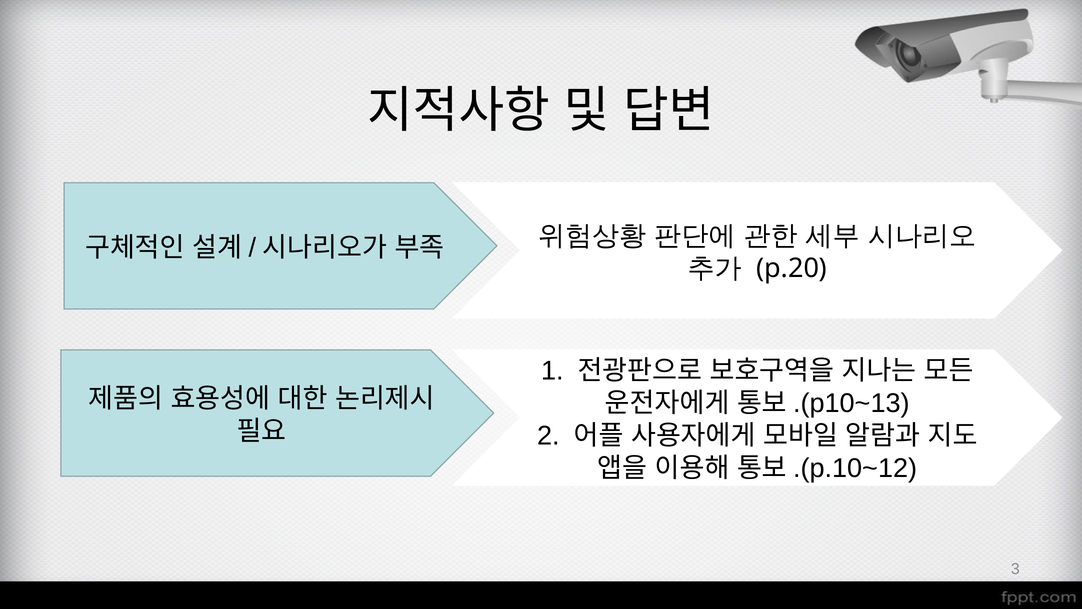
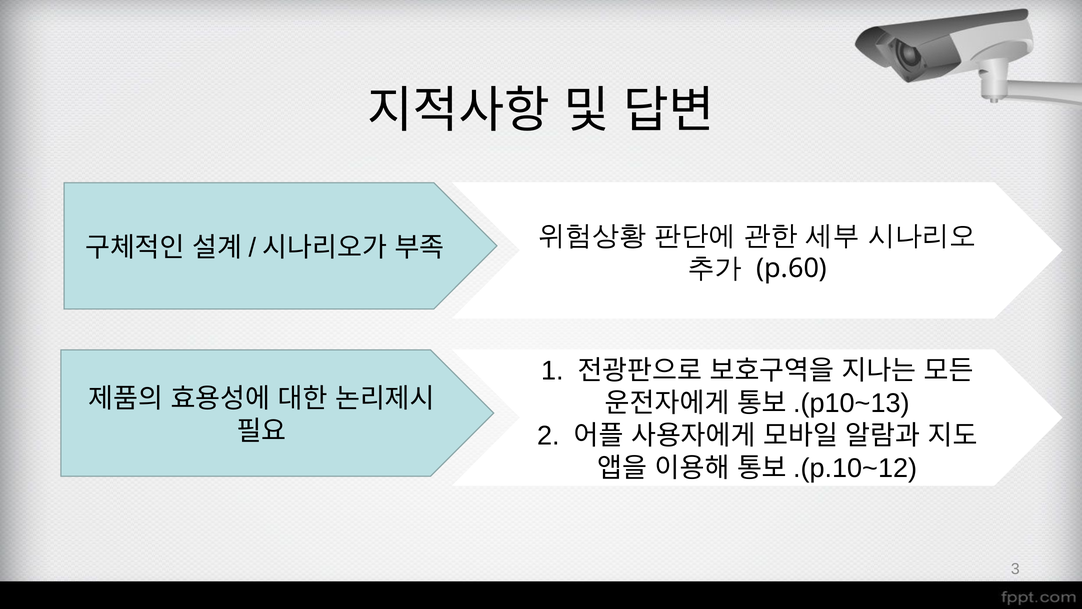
p.20: p.20 -> p.60 (792, 268)
